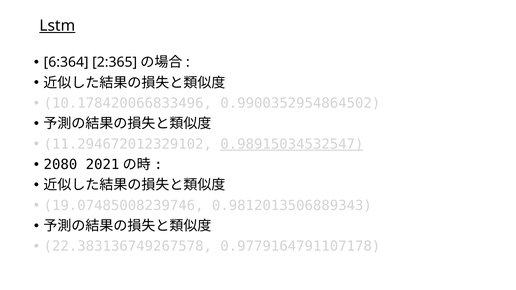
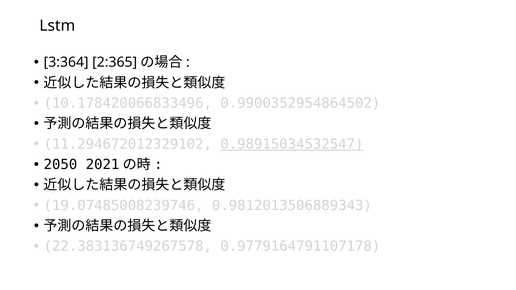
Lstm underline: present -> none (57, 26)
6:364: 6:364 -> 3:364 (66, 62)
2080: 2080 -> 2050 (60, 165)
